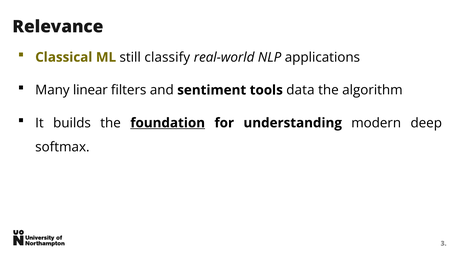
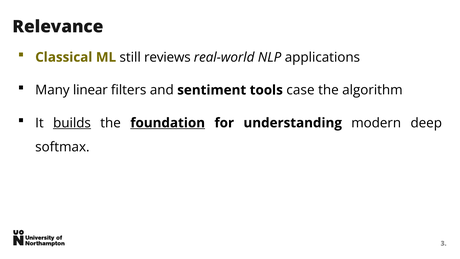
classify: classify -> reviews (167, 57)
data: data -> case (300, 90)
builds underline: none -> present (72, 123)
